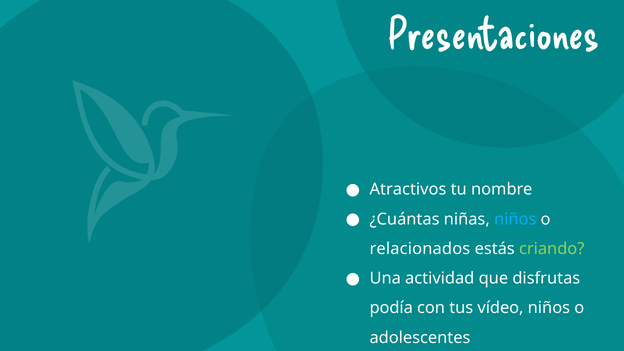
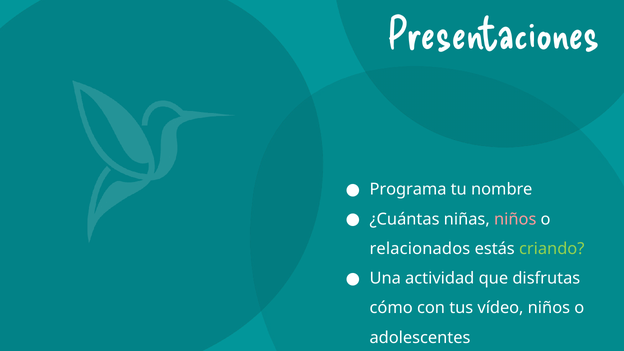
Atractivos: Atractivos -> Programa (408, 190)
niños colour: light blue -> pink (515, 219)
podía: podía -> cómo (391, 308)
